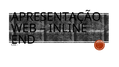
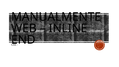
APRESENTAÇÃO: APRESENTAÇÃO -> MANUALMENTE (56, 17)
